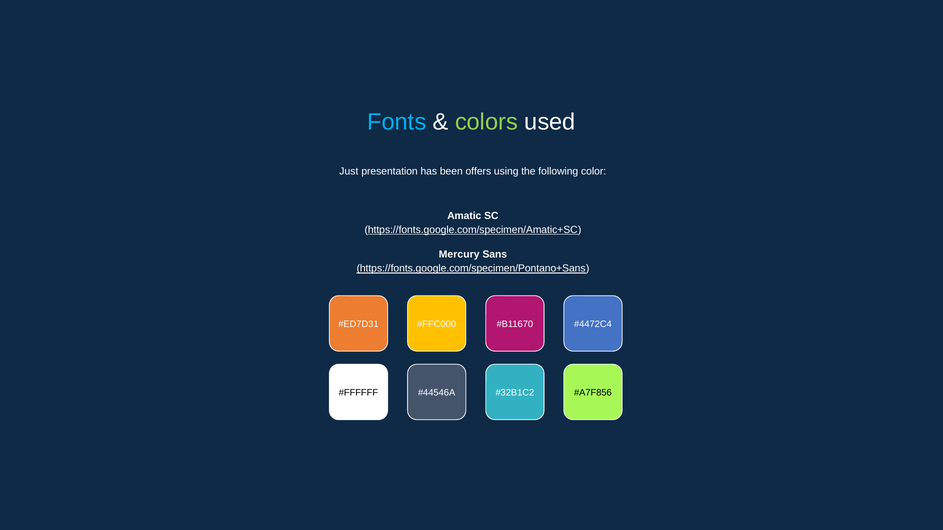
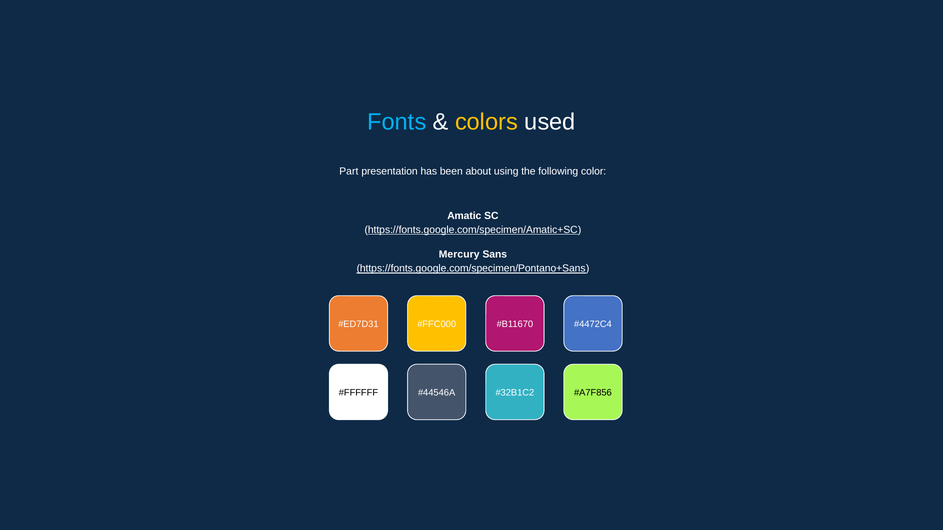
colors colour: light green -> yellow (486, 122)
Just: Just -> Part (349, 171)
offers: offers -> about (478, 171)
